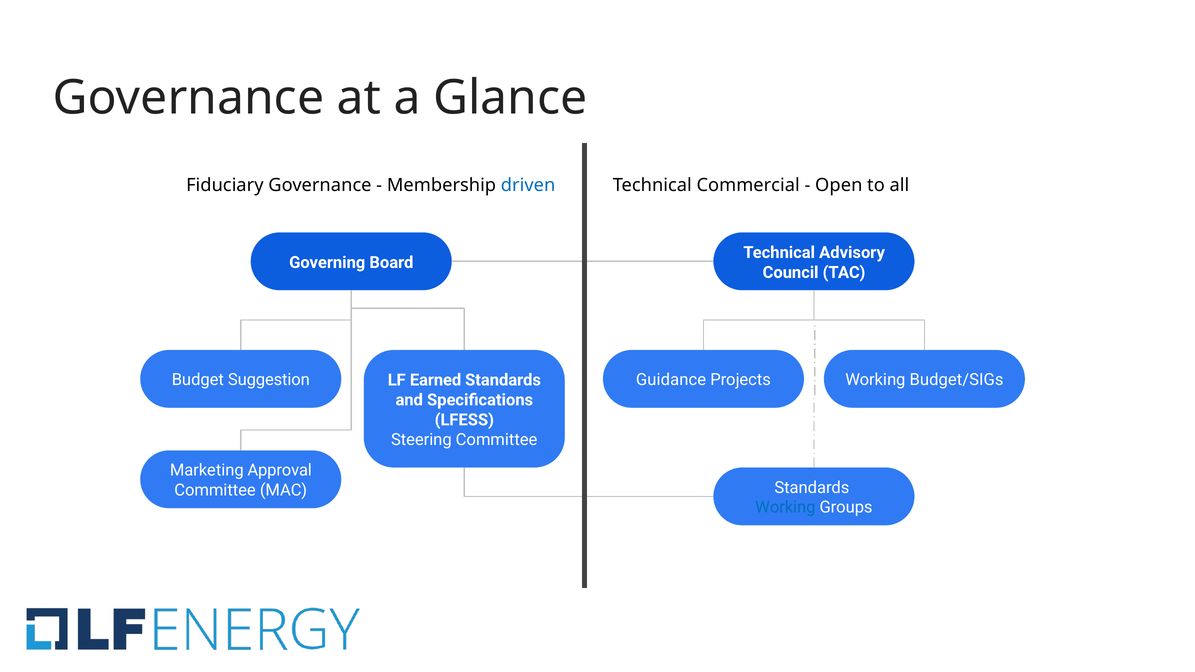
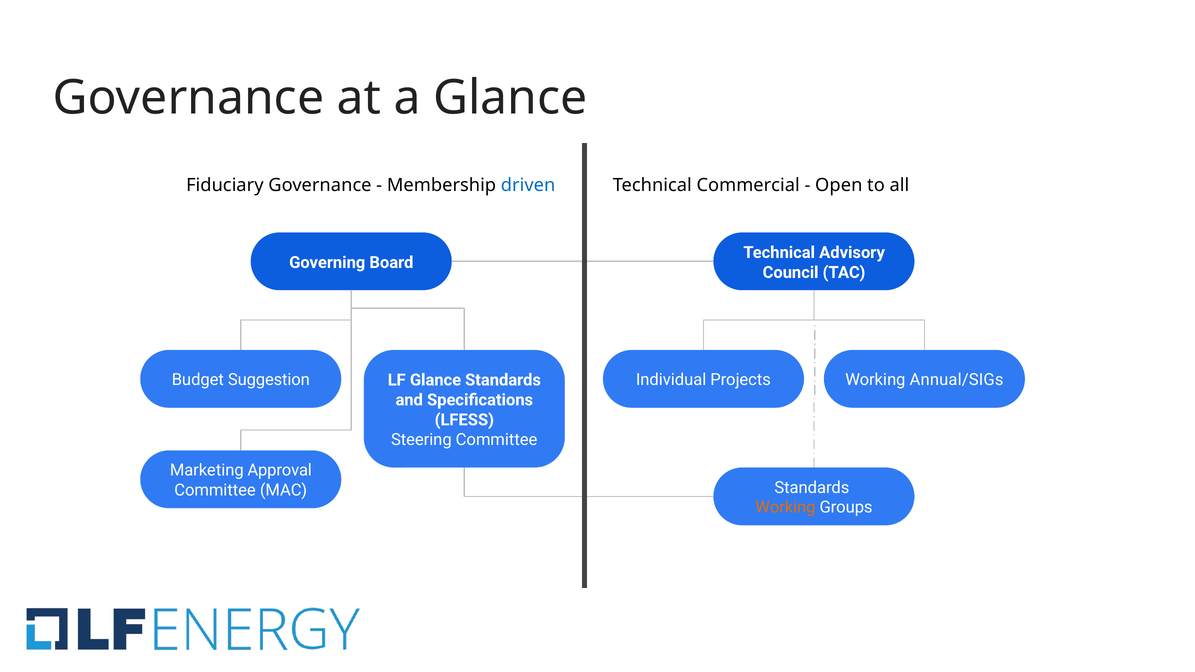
Guidance: Guidance -> Individual (671, 380)
Budget/SIGs: Budget/SIGs -> Annual/SIGs (957, 380)
LF Earned: Earned -> Glance (436, 380)
Working colour: blue -> orange (785, 508)
